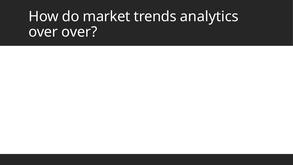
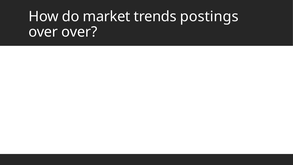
analytics: analytics -> postings (209, 16)
